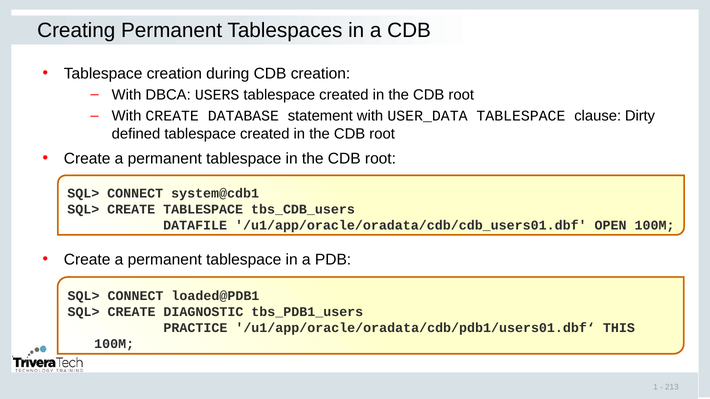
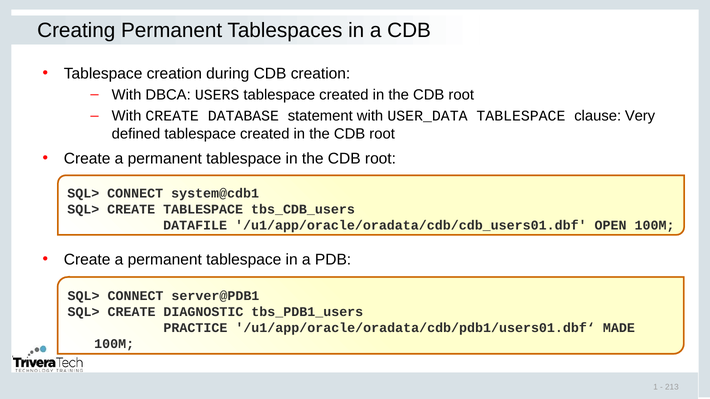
Dirty: Dirty -> Very (640, 116)
loaded@PDB1: loaded@PDB1 -> server@PDB1 (215, 296)
THIS: THIS -> MADE (619, 328)
